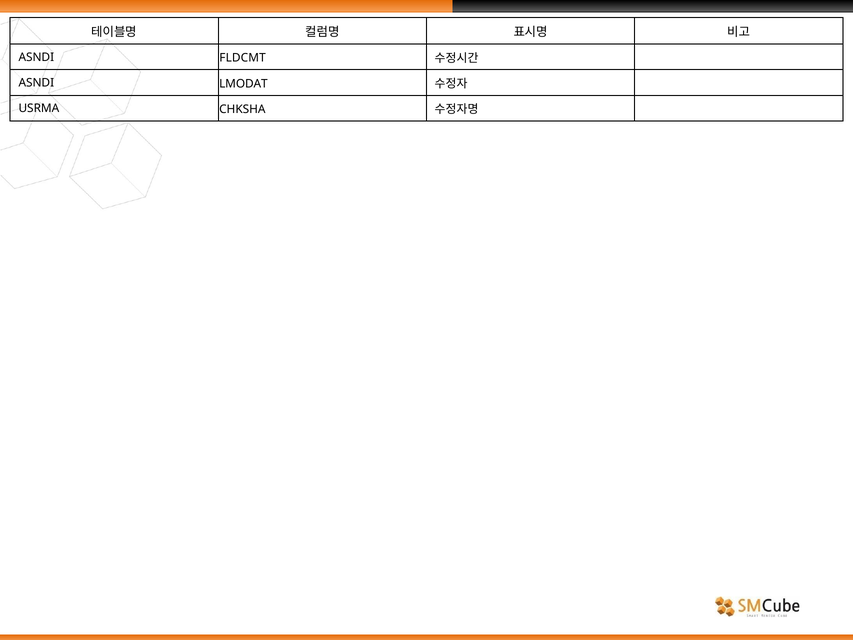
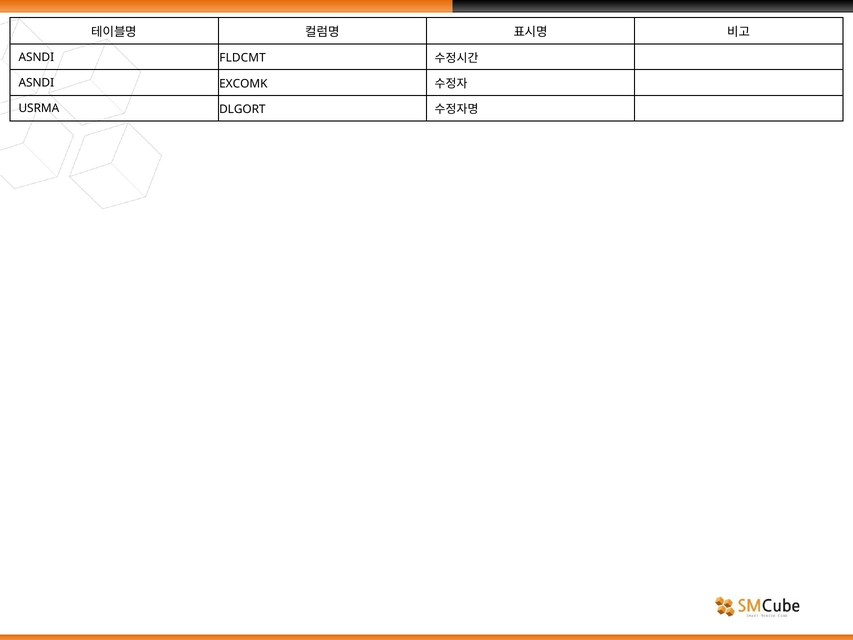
LMODAT: LMODAT -> EXCOMK (243, 84)
CHKSHA: CHKSHA -> DLGORT (242, 109)
